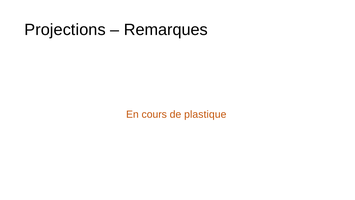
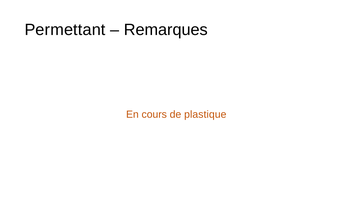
Projections: Projections -> Permettant (65, 30)
